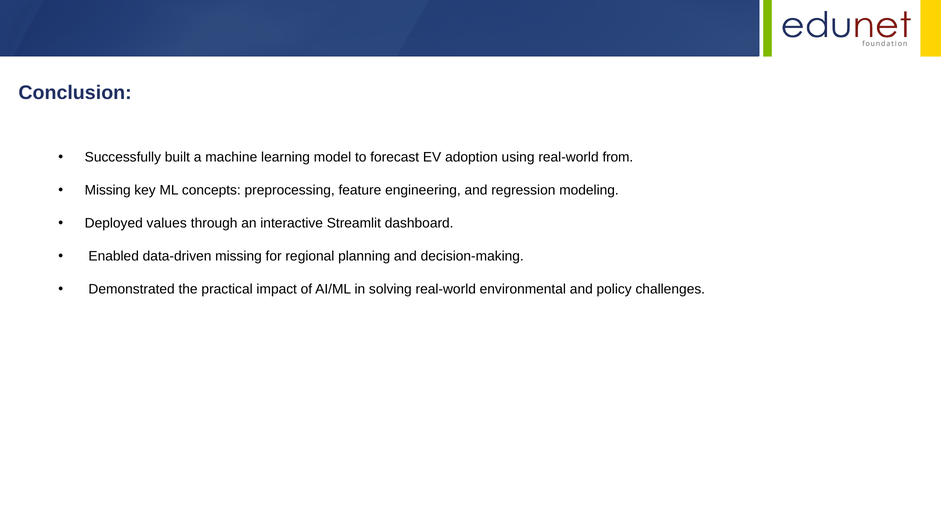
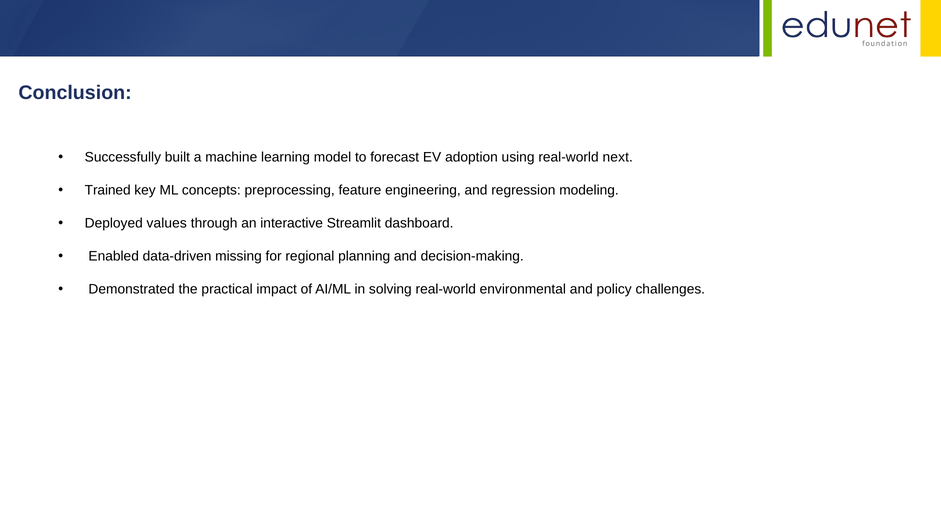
from: from -> next (618, 157)
Missing: Missing -> Trained (108, 190)
